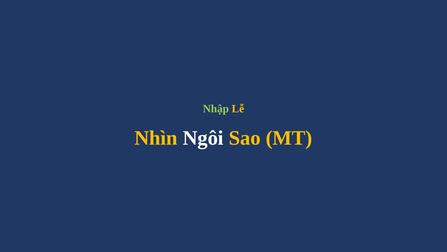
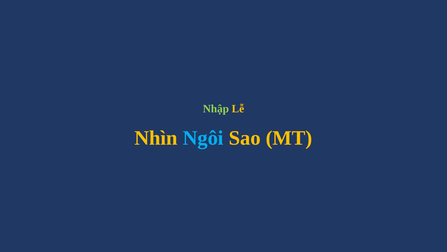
Ngôi colour: white -> light blue (203, 138)
